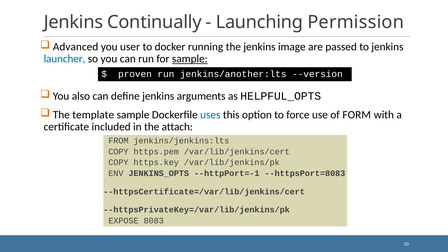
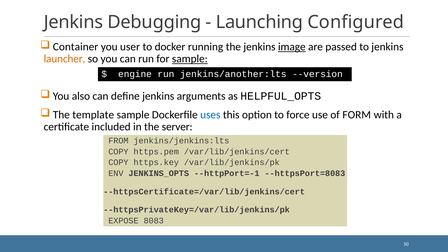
Continually: Continually -> Debugging (154, 22)
Permission: Permission -> Configured (356, 22)
Advanced: Advanced -> Container (76, 47)
image underline: none -> present (292, 47)
launcher colour: blue -> orange (65, 59)
proven: proven -> engine (135, 74)
attach: attach -> server (177, 127)
